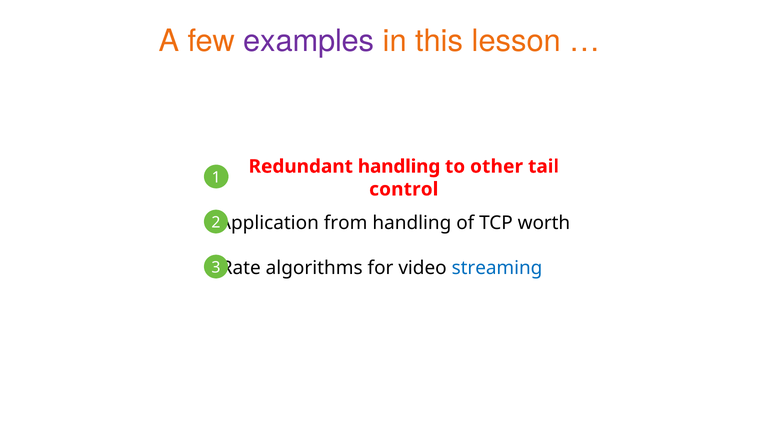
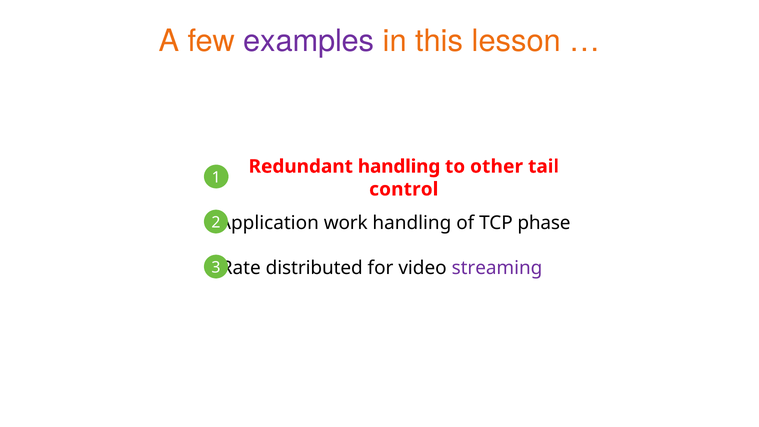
from: from -> work (346, 223)
worth: worth -> phase (544, 223)
algorithms: algorithms -> distributed (314, 268)
streaming colour: blue -> purple (497, 268)
